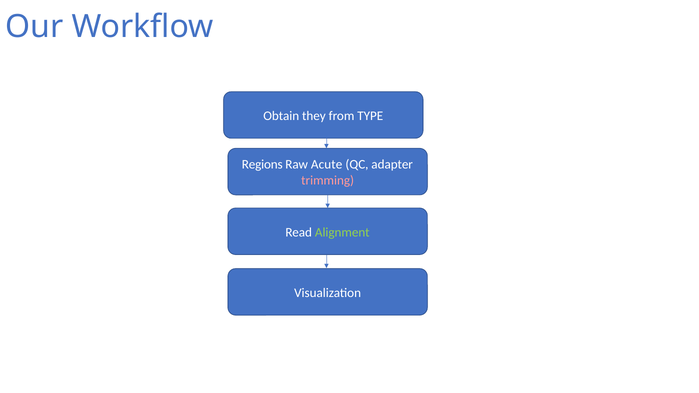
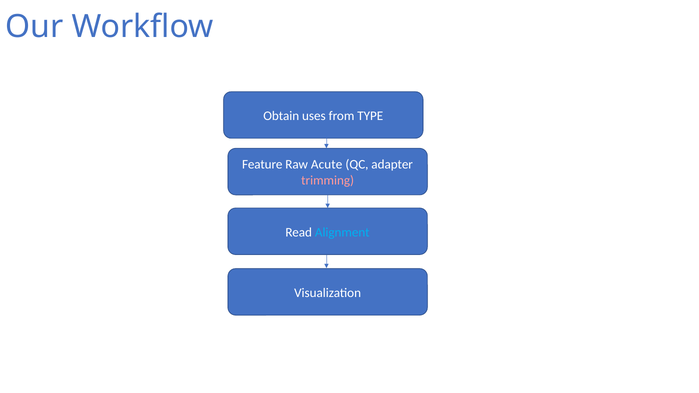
they: they -> uses (314, 116)
Regions: Regions -> Feature (262, 165)
Alignment colour: light green -> light blue (342, 232)
